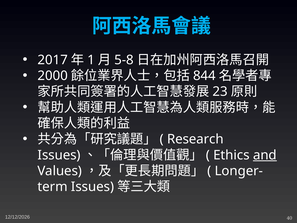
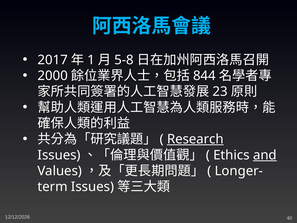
Research underline: none -> present (195, 139)
